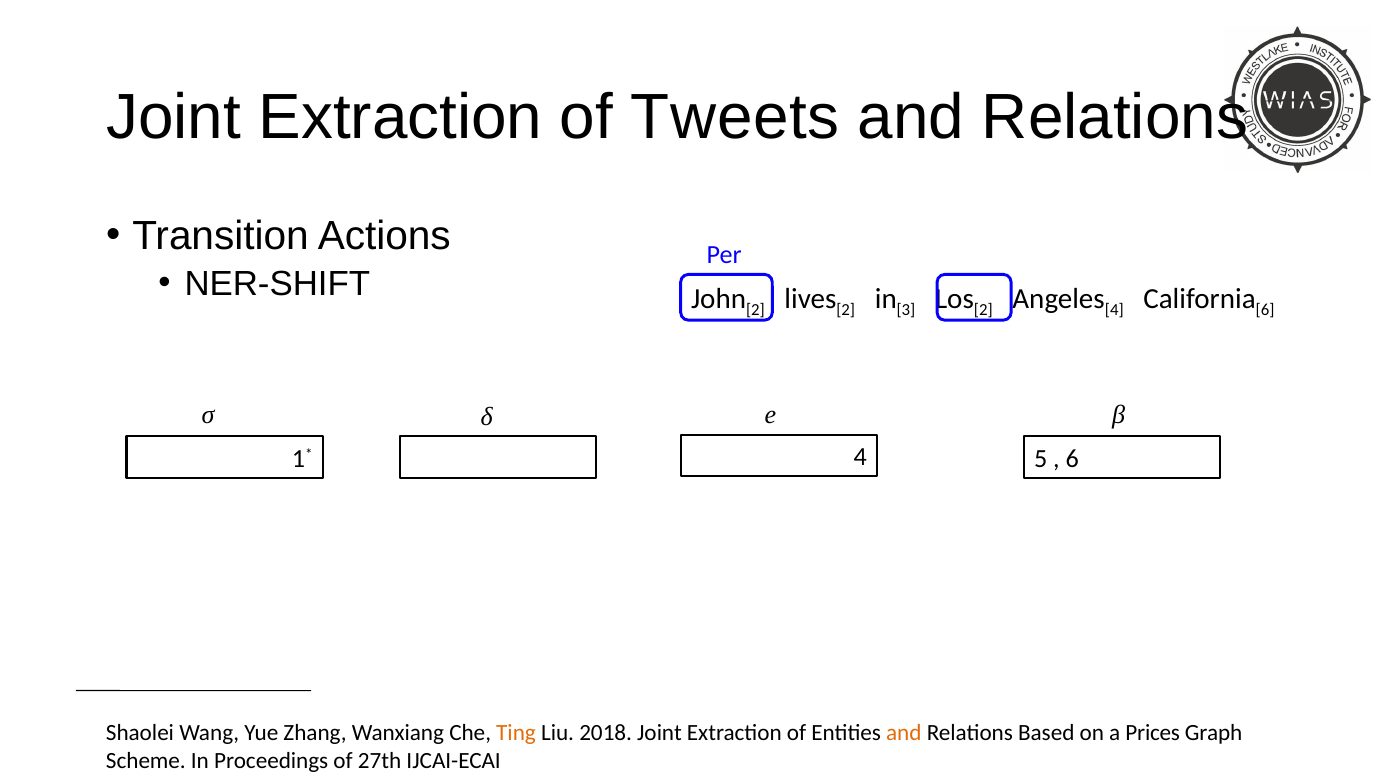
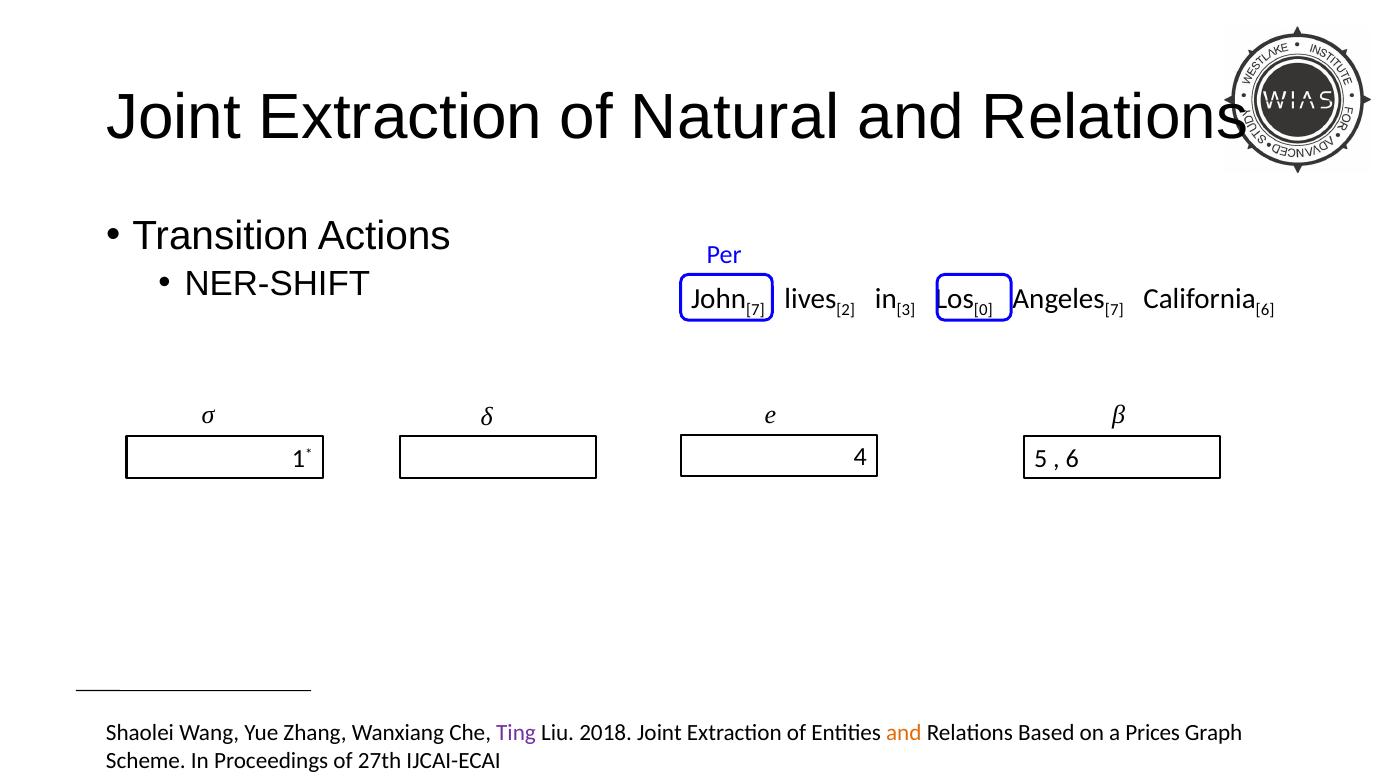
Tweets: Tweets -> Natural (735, 117)
2: 2 -> 7 (755, 310)
2: 2 -> 0 (983, 310)
4: 4 -> 7 (1114, 310)
Ting colour: orange -> purple (516, 732)
